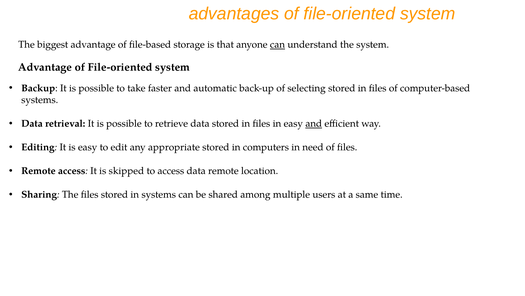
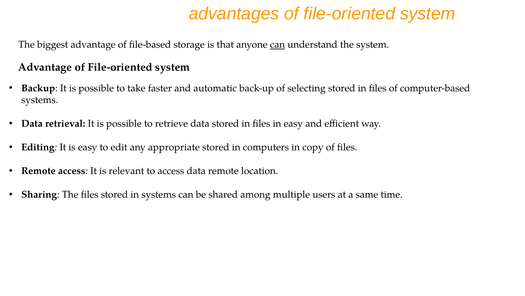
and underline: present -> none (314, 123)
need: need -> copy (313, 147)
skipped: skipped -> relevant (126, 171)
